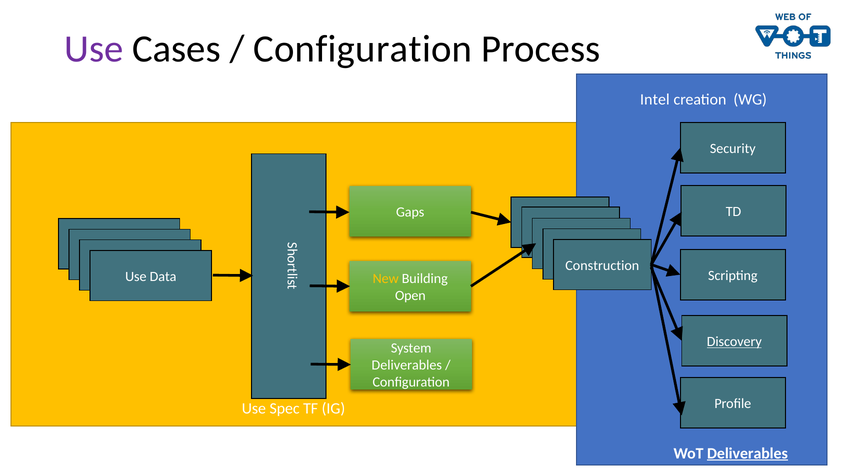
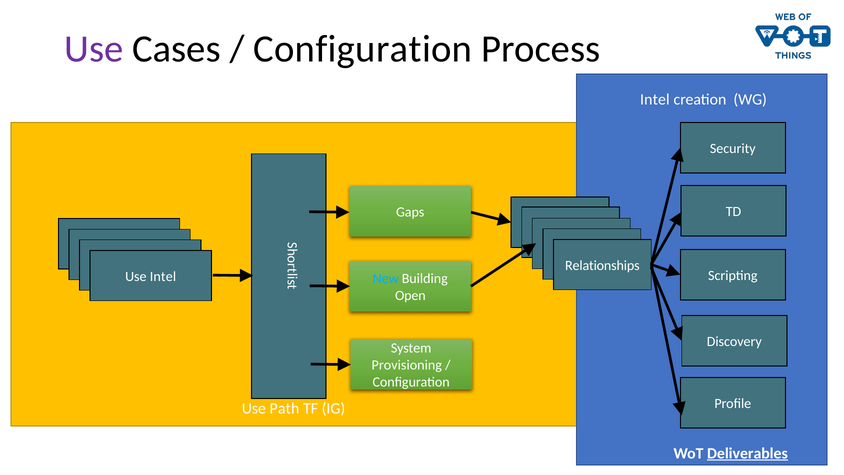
Construction: Construction -> Relationships (602, 265)
Use Data: Data -> Intel (163, 276)
New colour: yellow -> light blue (386, 279)
Discovery underline: present -> none (734, 342)
Deliverables: Deliverables -> Provisioning (407, 365)
Spec: Spec -> Path (284, 408)
